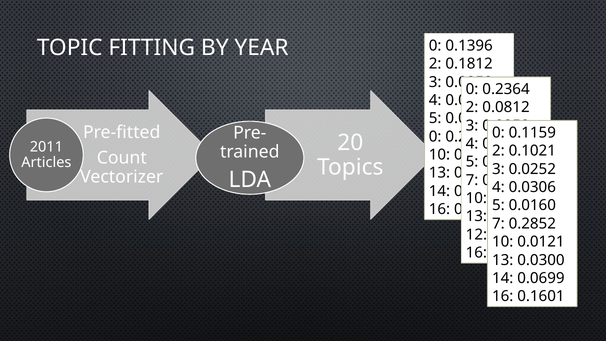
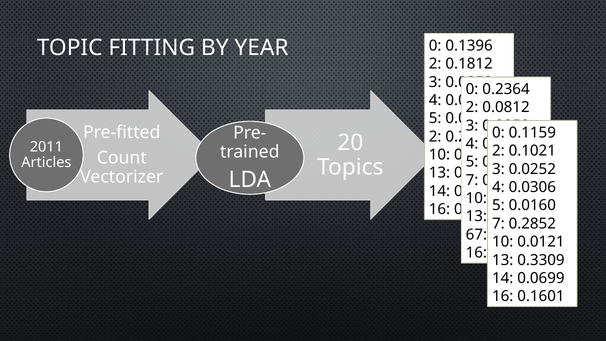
0: 0 -> 2 (435, 137)
12: 12 -> 67 (476, 235)
0.0300: 0.0300 -> 0.3309 (541, 260)
